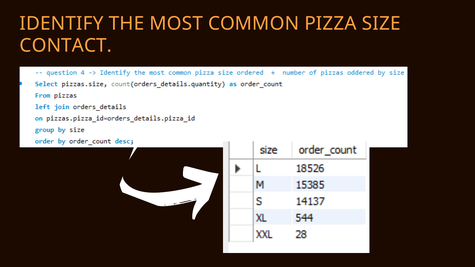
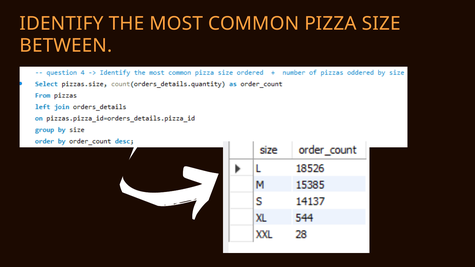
CONTACT: CONTACT -> BETWEEN (66, 46)
